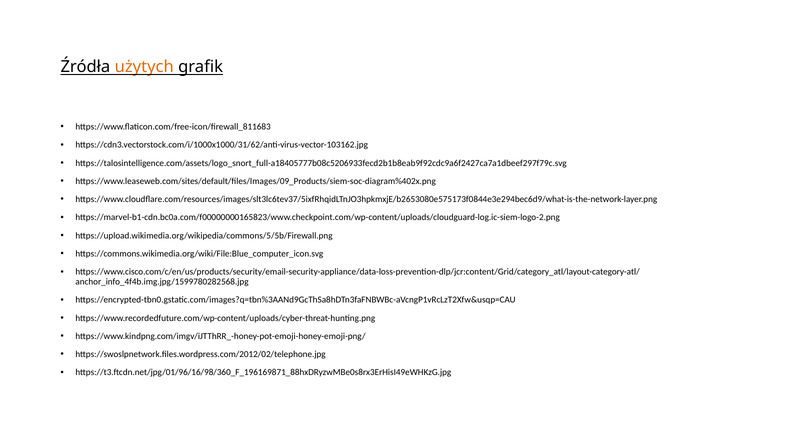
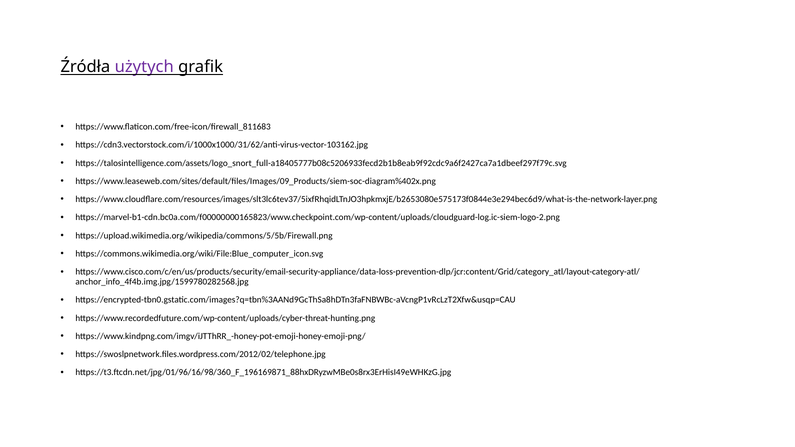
użytych colour: orange -> purple (144, 67)
